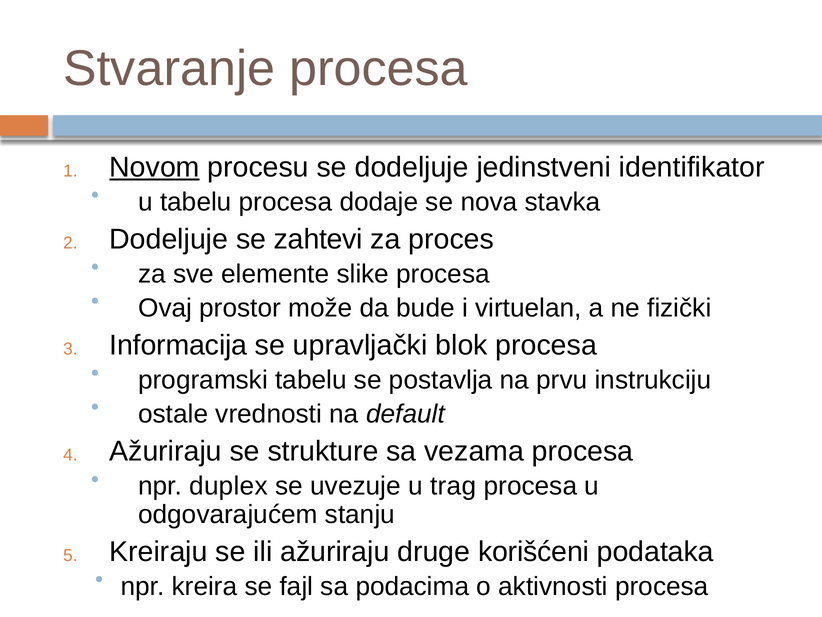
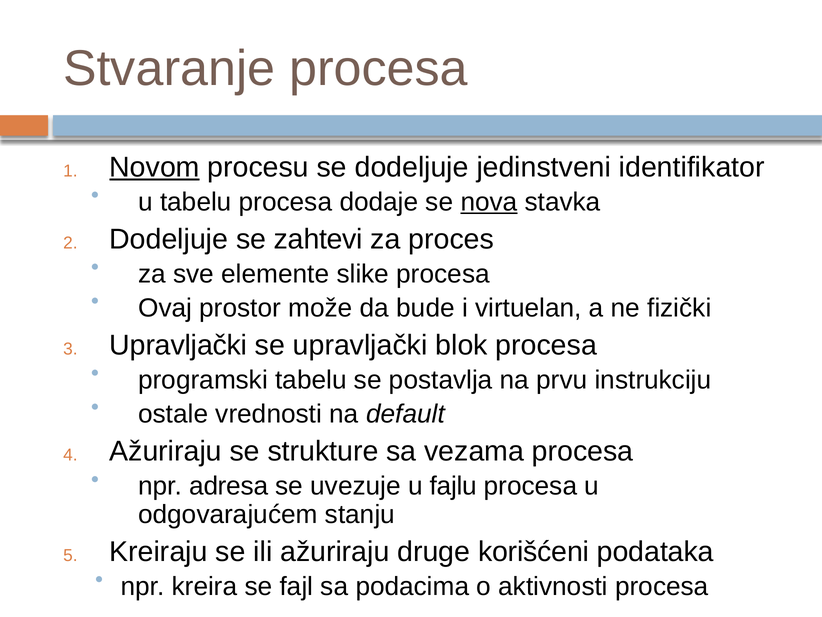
nova underline: none -> present (489, 202)
Informacija: Informacija -> Upravljački (178, 345)
duplex: duplex -> adresa (229, 486)
trag: trag -> fajlu (453, 486)
